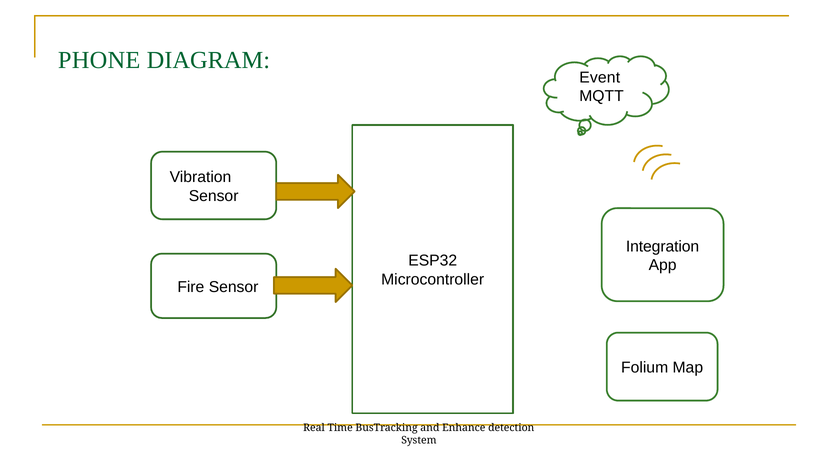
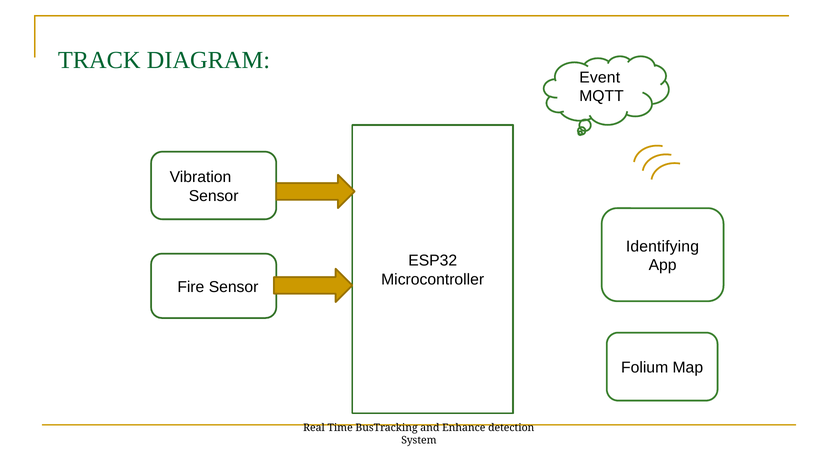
PHONE: PHONE -> TRACK (99, 60)
Integration: Integration -> Identifying (662, 246)
